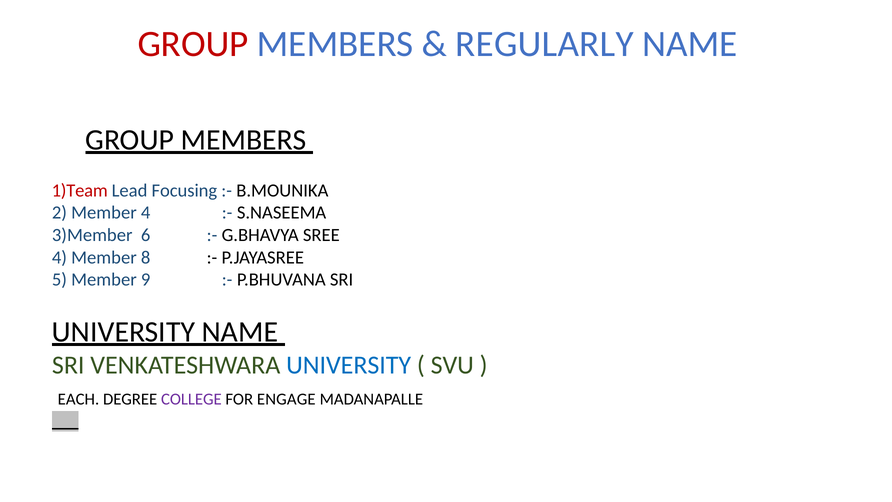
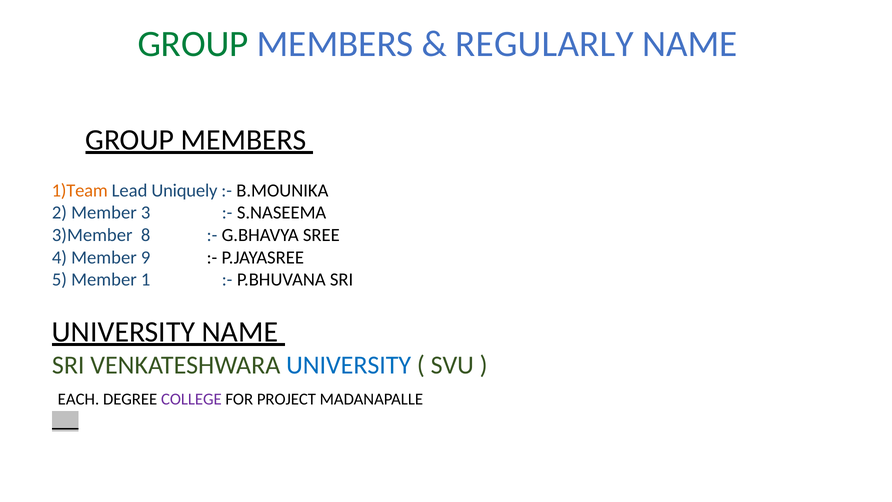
GROUP colour: red -> green (193, 44)
1)Team colour: red -> orange (80, 190)
Focusing: Focusing -> Uniquely (184, 190)
Member 4: 4 -> 3 (146, 213)
6: 6 -> 8 (146, 235)
8: 8 -> 9 (146, 257)
9: 9 -> 1 (146, 280)
ENGAGE: ENGAGE -> PROJECT (286, 399)
